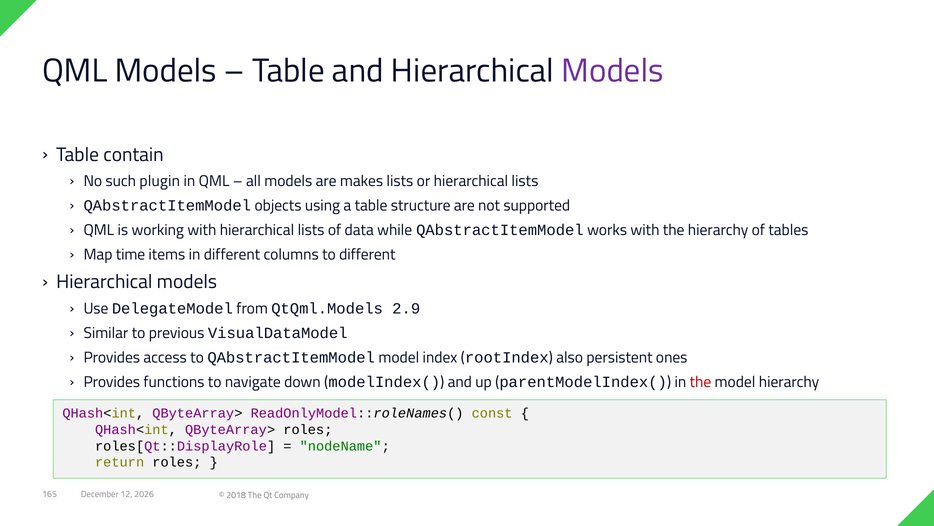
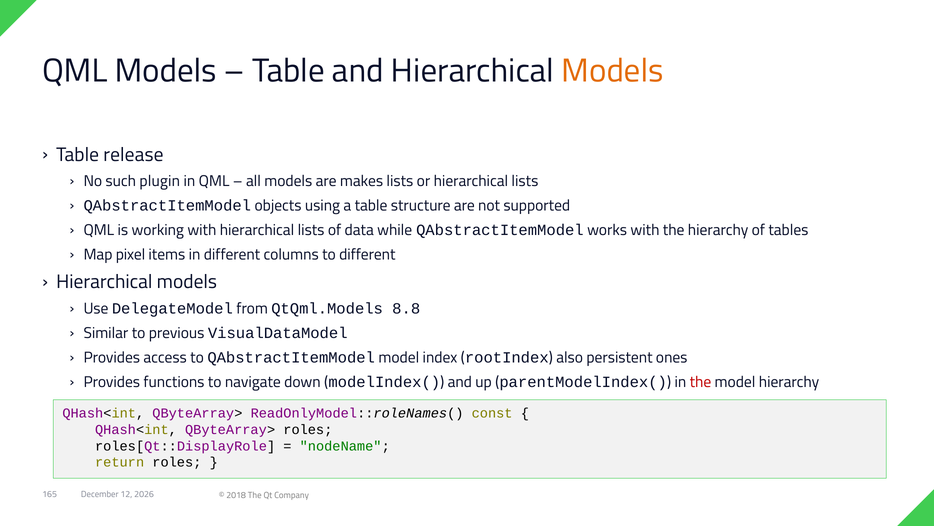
Models colour: purple -> orange (612, 71)
contain: contain -> release (133, 154)
time: time -> pixel (131, 254)
2.9: 2.9 -> 8.8 (406, 308)
